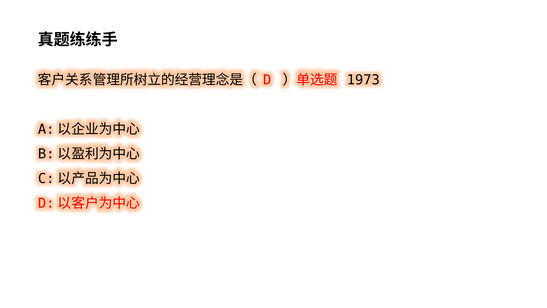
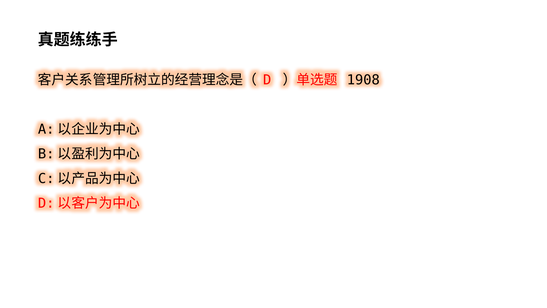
1973: 1973 -> 1908 (363, 80)
